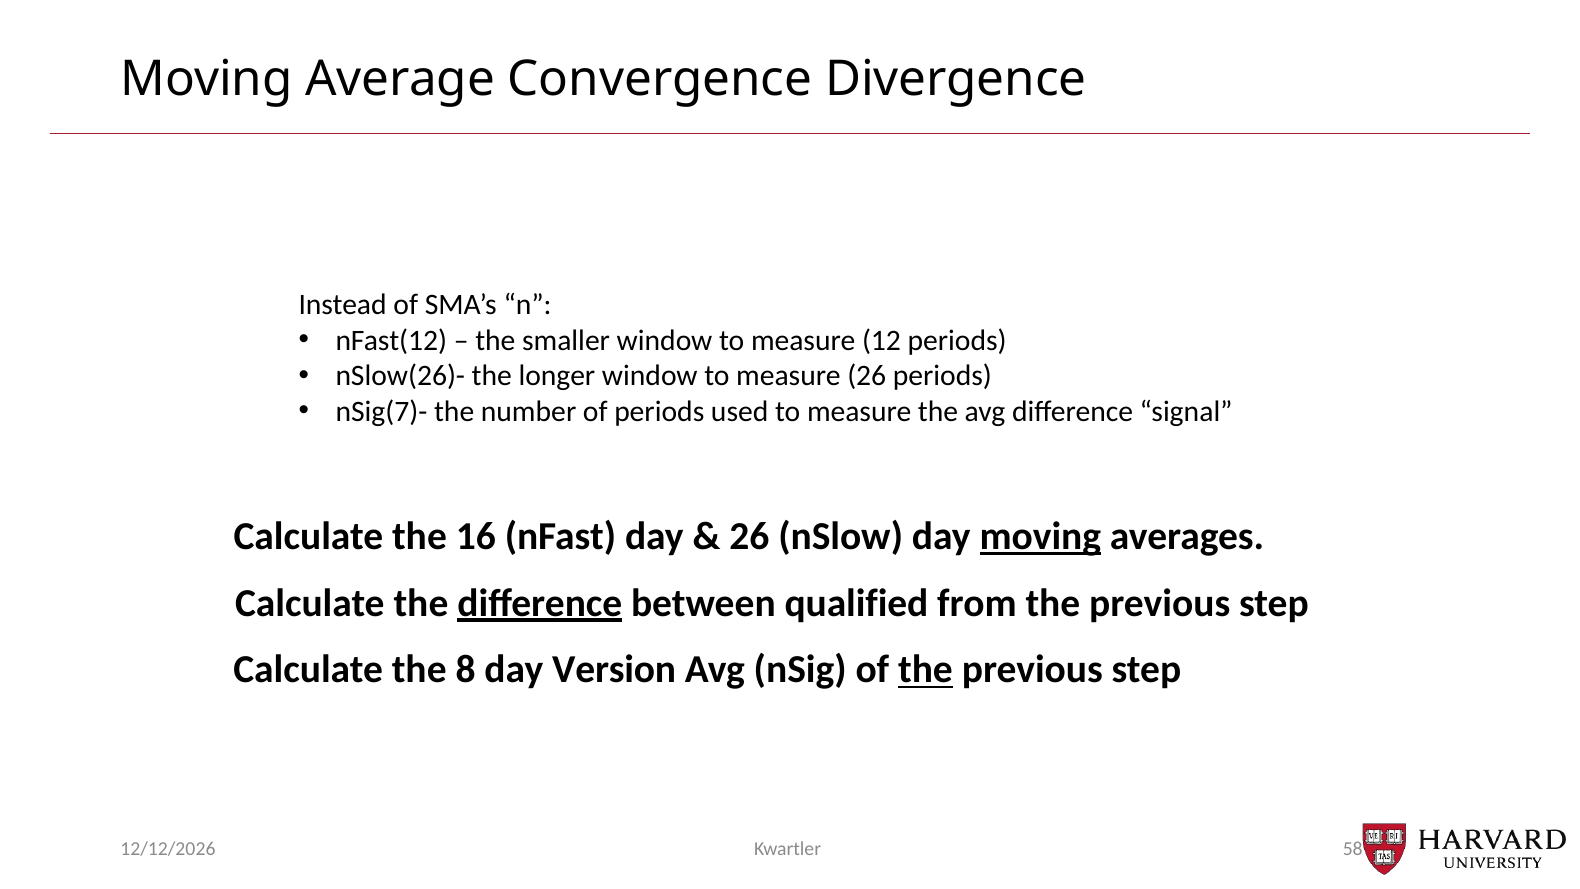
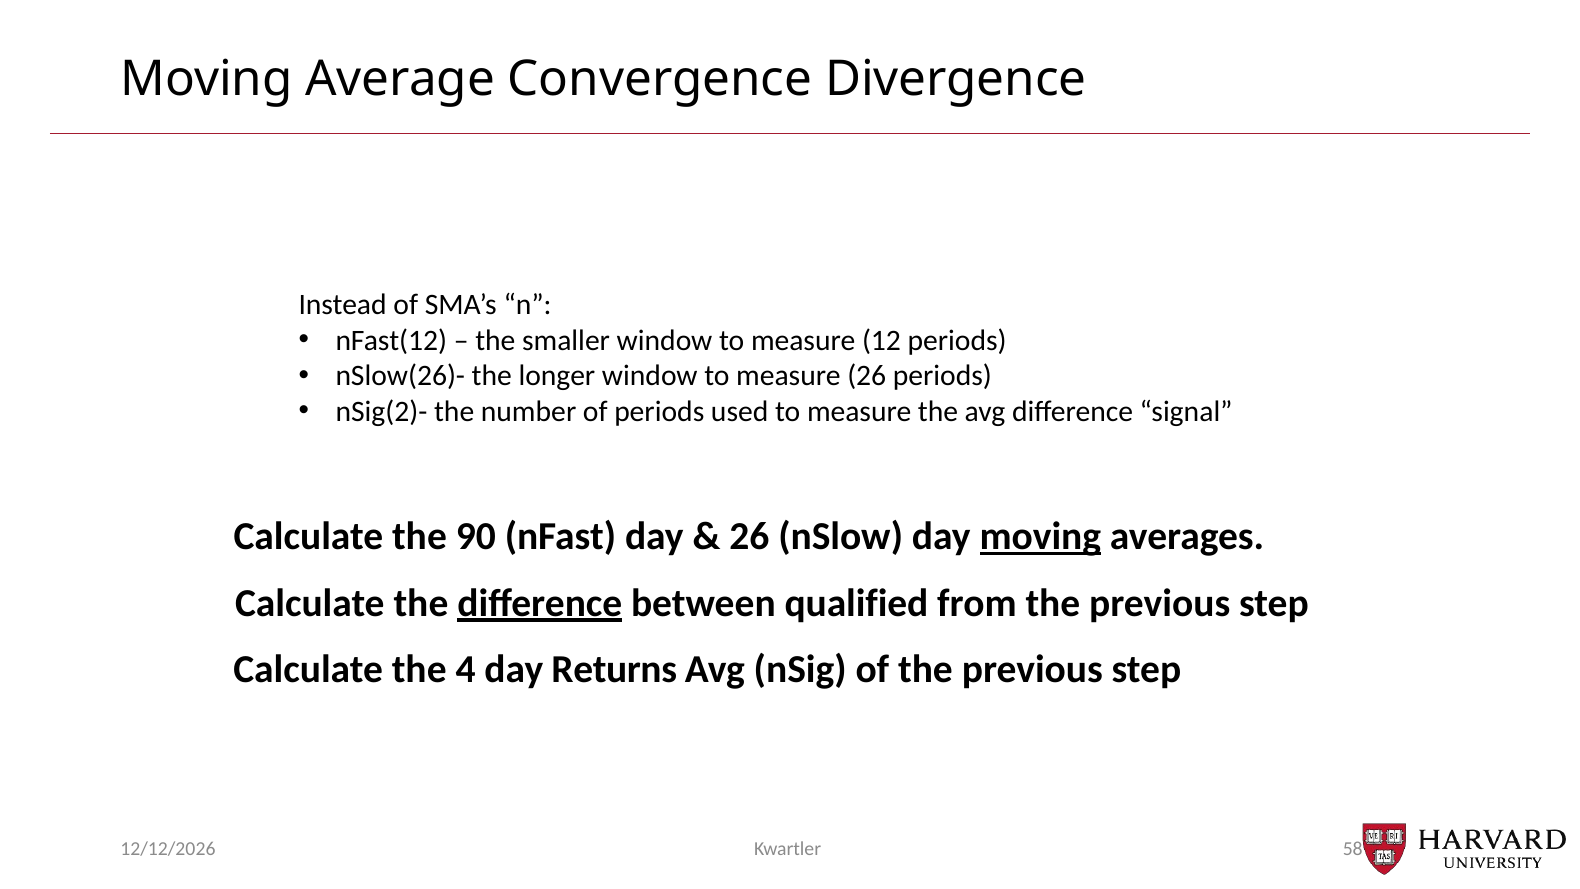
nSig(7)-: nSig(7)- -> nSig(2)- (381, 411)
16: 16 -> 90 (476, 536)
8: 8 -> 4 (466, 670)
Version: Version -> Returns (614, 670)
the underline: present -> none (926, 670)
